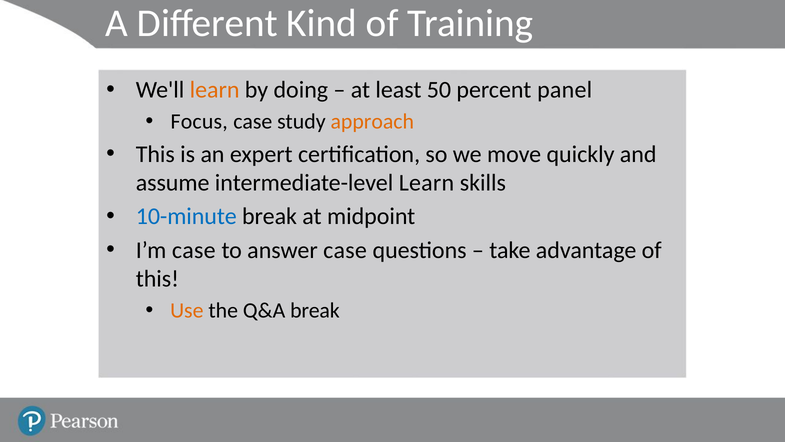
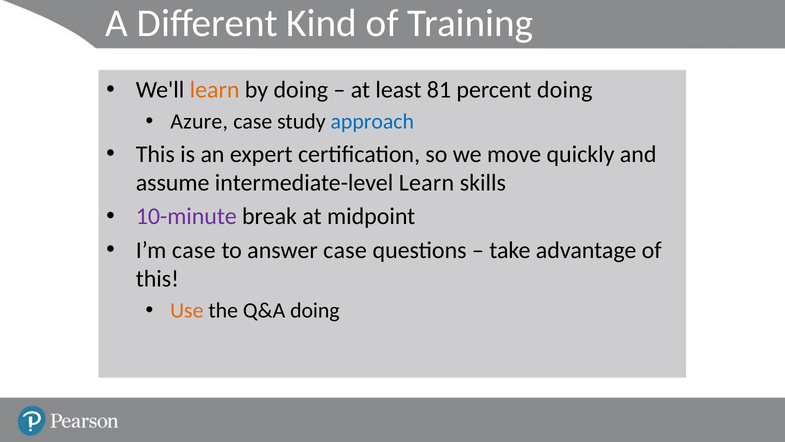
50: 50 -> 81 (439, 90)
percent panel: panel -> doing (565, 90)
Focus: Focus -> Azure (199, 122)
approach colour: orange -> blue (372, 122)
10-minute colour: blue -> purple (186, 216)
Q&A break: break -> doing (315, 310)
